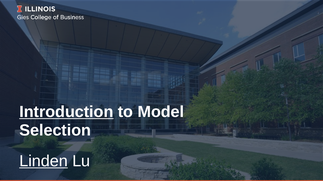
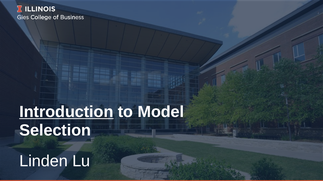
Linden underline: present -> none (44, 162)
